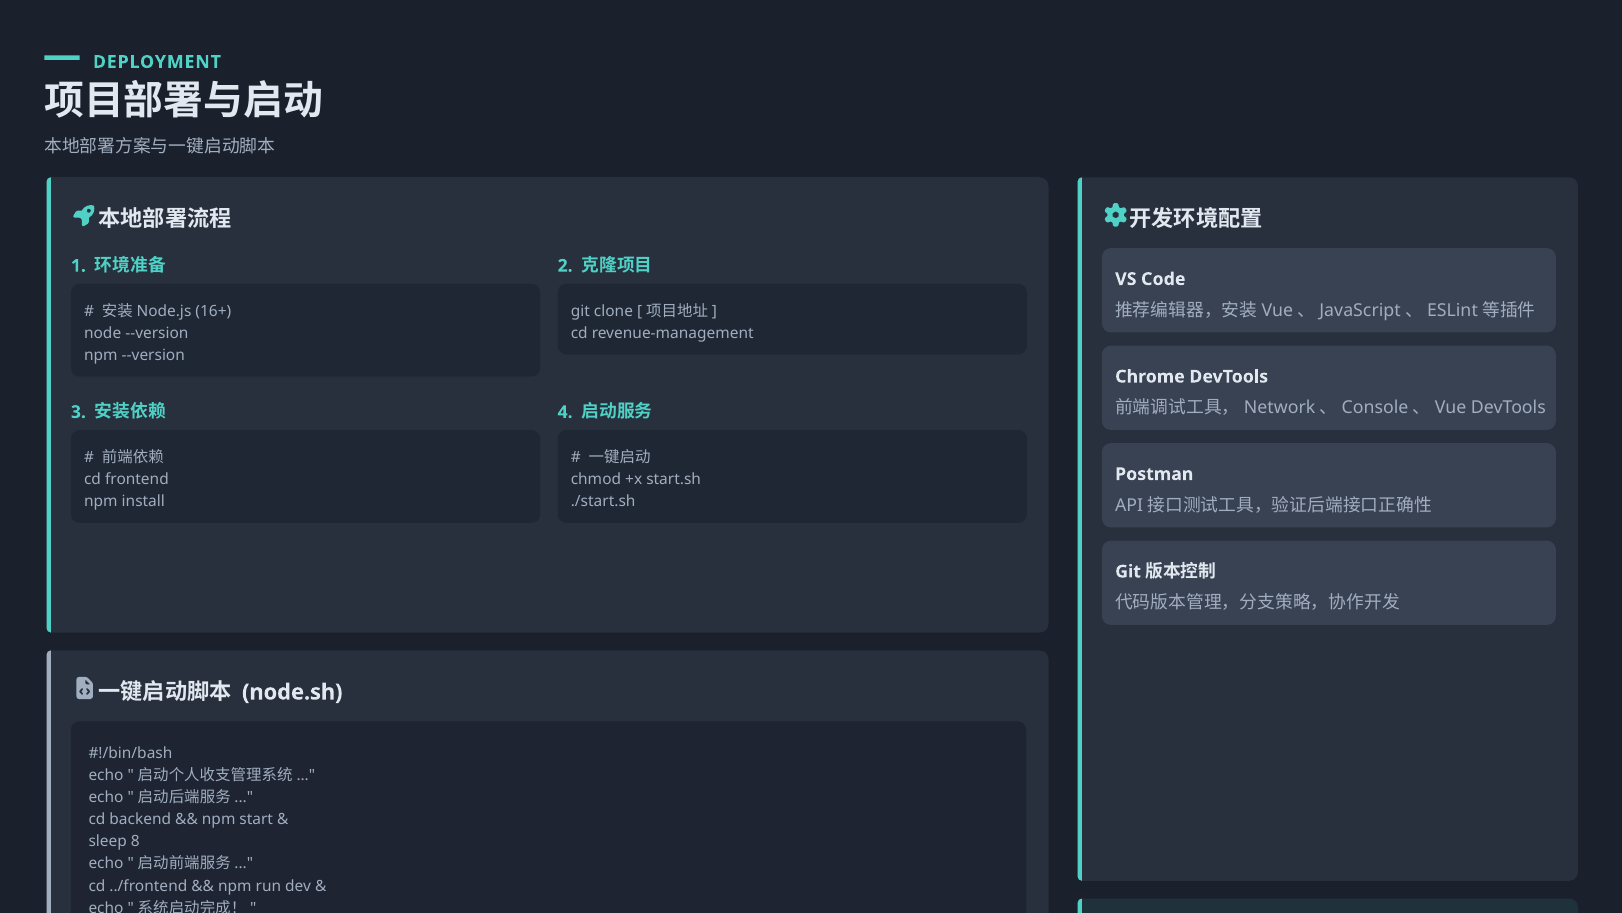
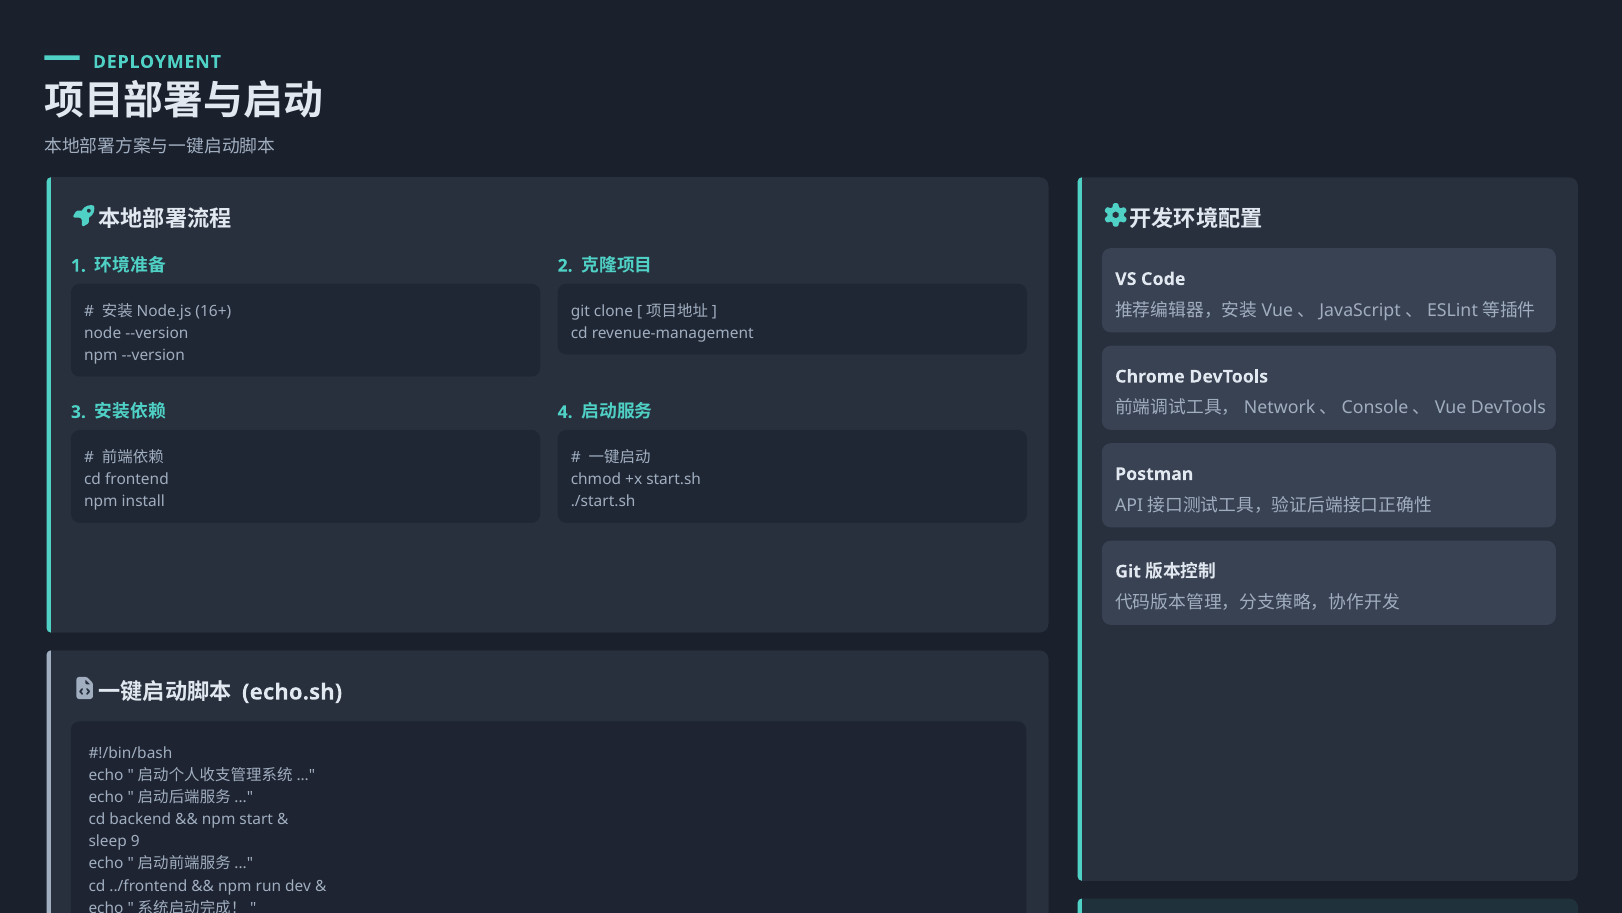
node.sh: node.sh -> echo.sh (292, 692)
8: 8 -> 9 (135, 841)
